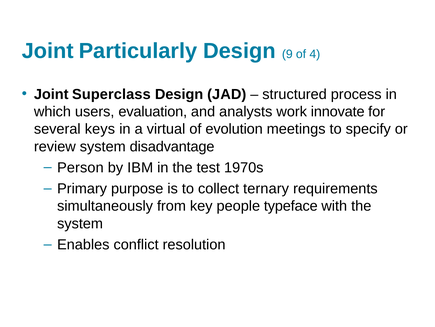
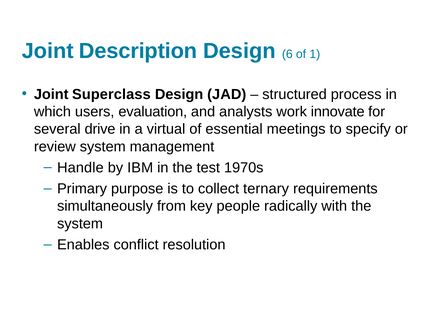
Particularly: Particularly -> Description (138, 51)
9: 9 -> 6 (287, 54)
4: 4 -> 1 (315, 54)
keys: keys -> drive (100, 129)
evolution: evolution -> essential (234, 129)
disadvantage: disadvantage -> management (172, 146)
Person: Person -> Handle (80, 167)
typeface: typeface -> radically (291, 206)
